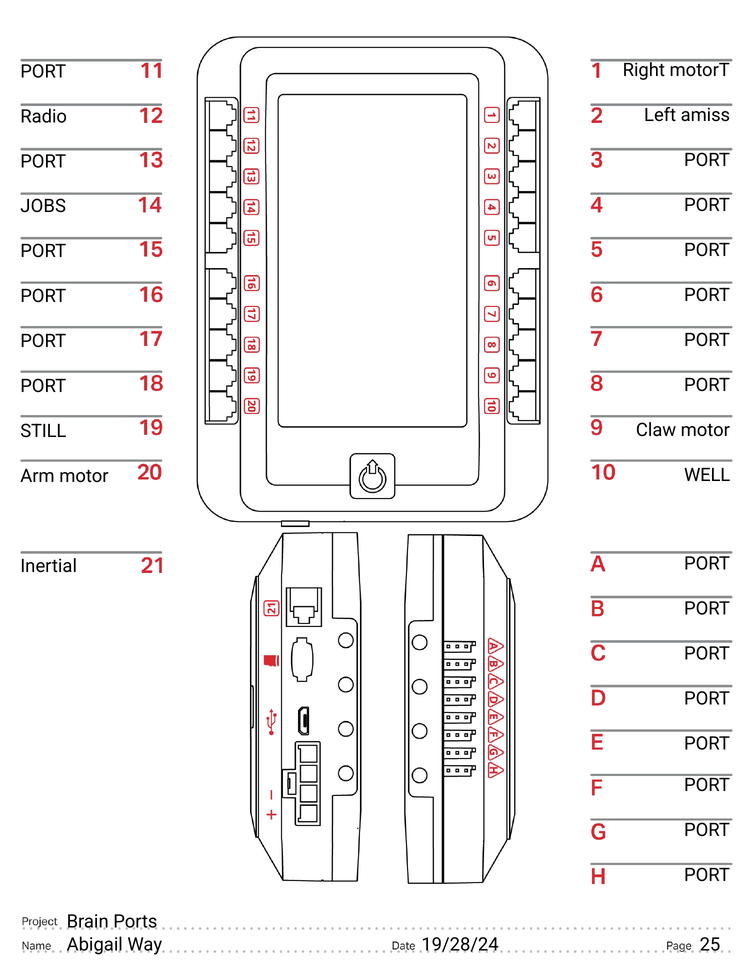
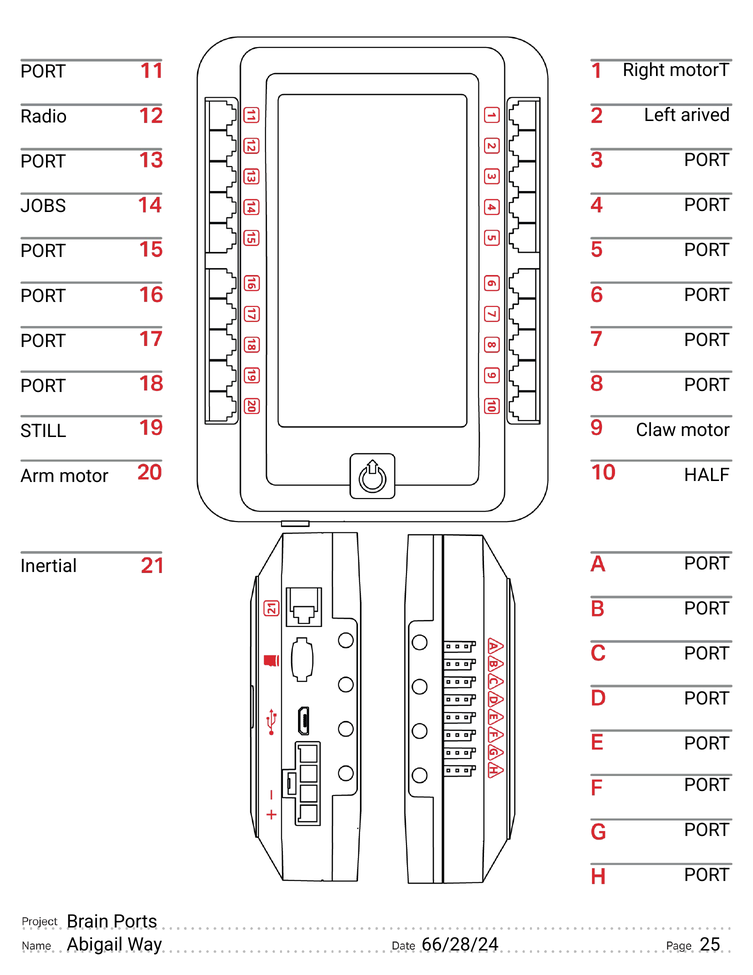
amiss: amiss -> arived (705, 115)
WELL: WELL -> HALF (707, 475)
19/28/24: 19/28/24 -> 66/28/24 (460, 944)
